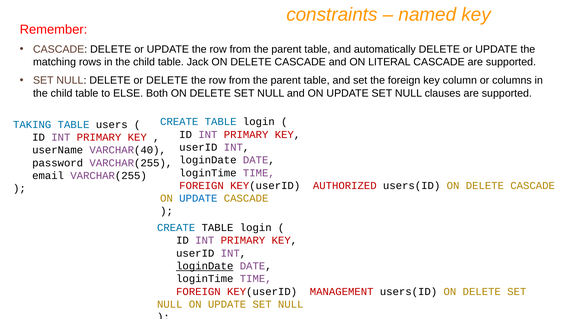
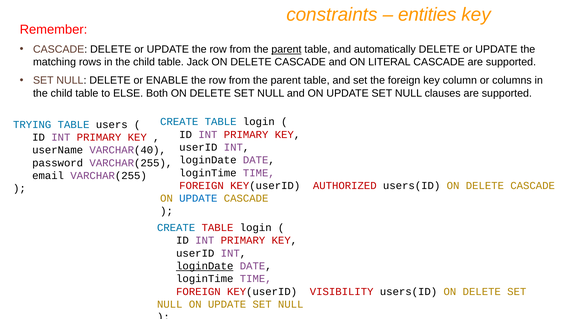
named: named -> entities (428, 15)
parent underline: none -> present (286, 49)
or DELETE: DELETE -> ENABLE (167, 80)
TAKING: TAKING -> TRYING (32, 124)
TABLE colour: black -> red (218, 227)
MANAGEMENT: MANAGEMENT -> VISIBILITY (342, 291)
